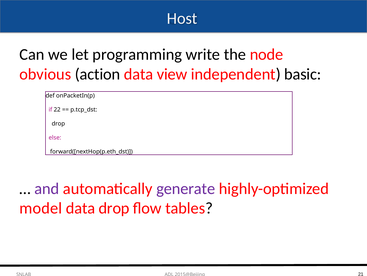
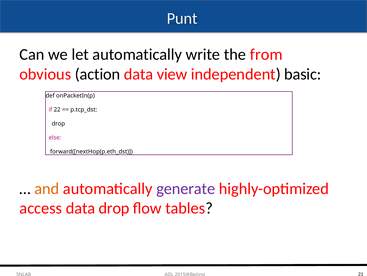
Host: Host -> Punt (182, 18)
let programming: programming -> automatically (137, 54)
node: node -> from (266, 54)
and colour: purple -> orange (47, 188)
model: model -> access (41, 208)
